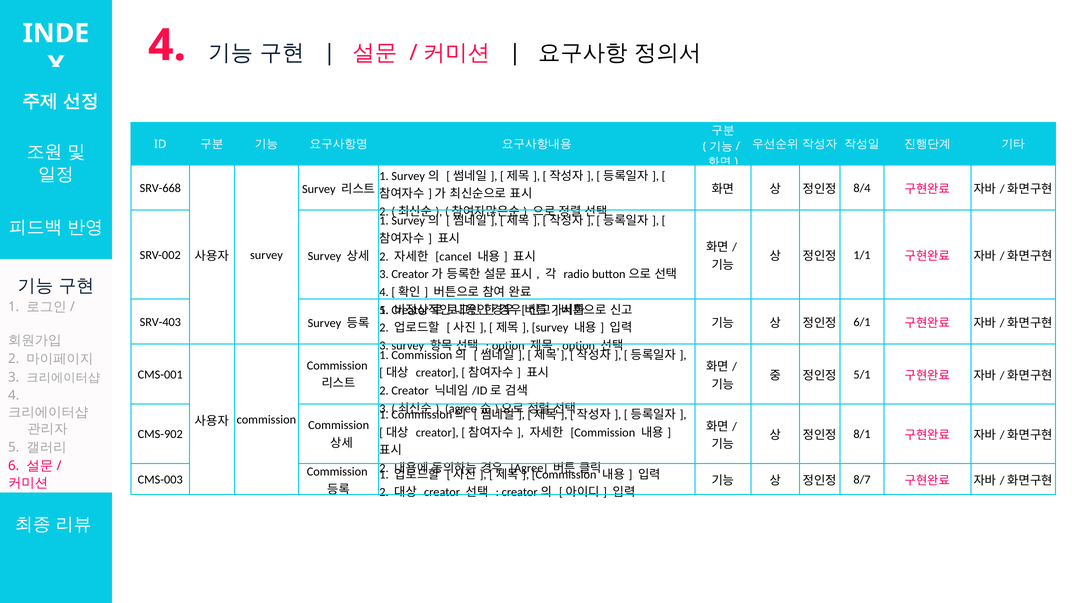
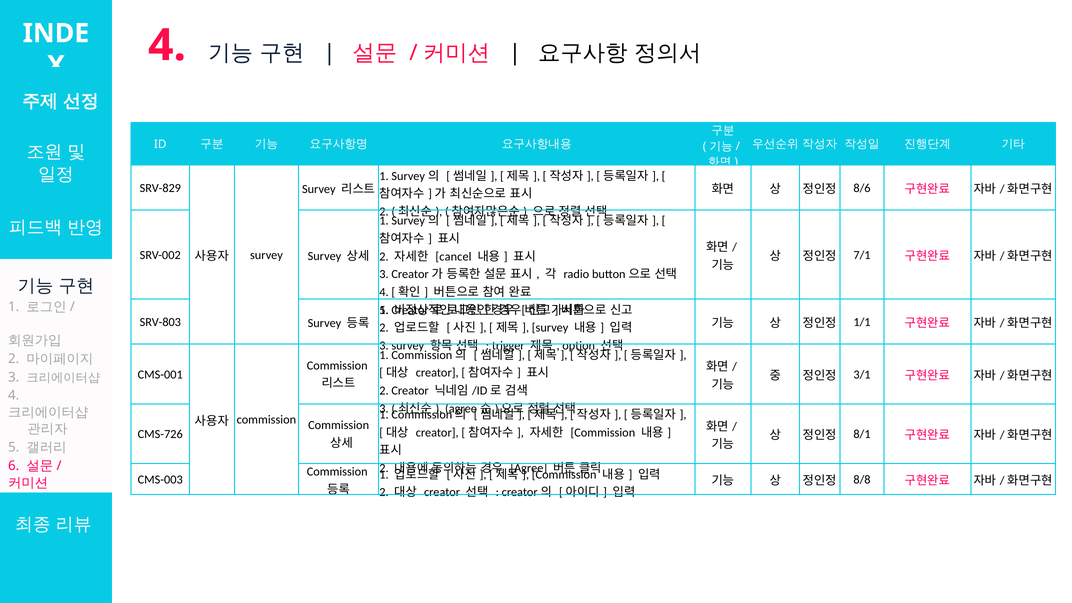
SRV-668: SRV-668 -> SRV-829 (160, 188)
8/4: 8/4 -> 8/6 (862, 188)
1/1: 1/1 -> 7/1 (862, 255)
SRV-403: SRV-403 -> SRV-803 (160, 322)
6/1: 6/1 -> 1/1 (862, 322)
option: option -> trigger (508, 346)
5/1: 5/1 -> 3/1 (862, 374)
CMS-902: CMS-902 -> CMS-726 (160, 434)
8/7: 8/7 -> 8/8 (862, 480)
